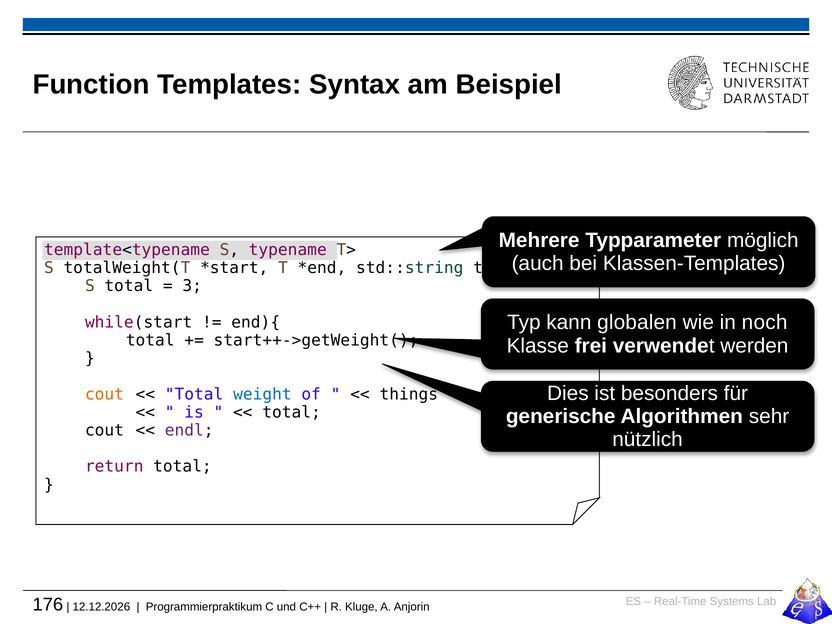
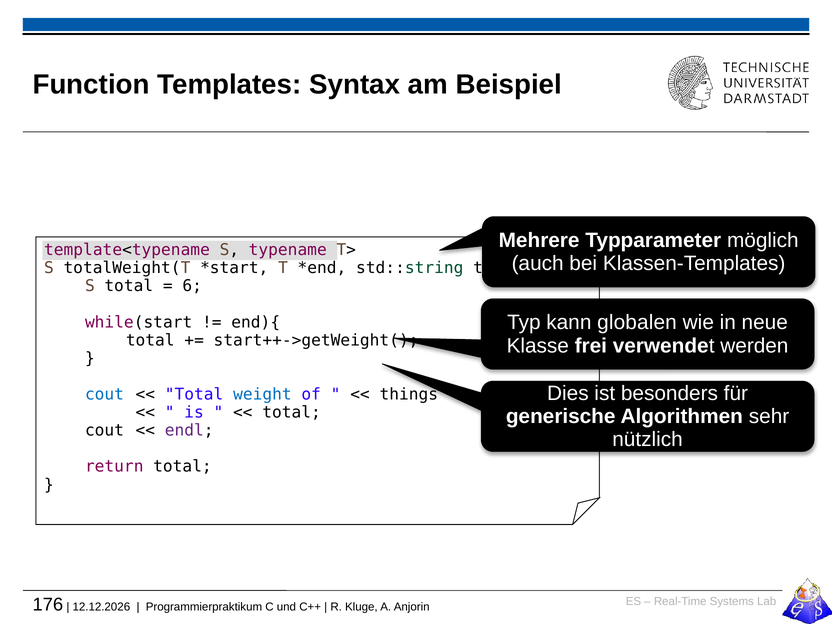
3: 3 -> 6 (192, 286)
noch: noch -> neue (765, 322)
cout colour: orange -> blue (104, 394)
